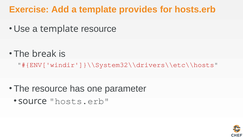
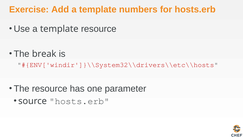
provides: provides -> numbers (138, 9)
